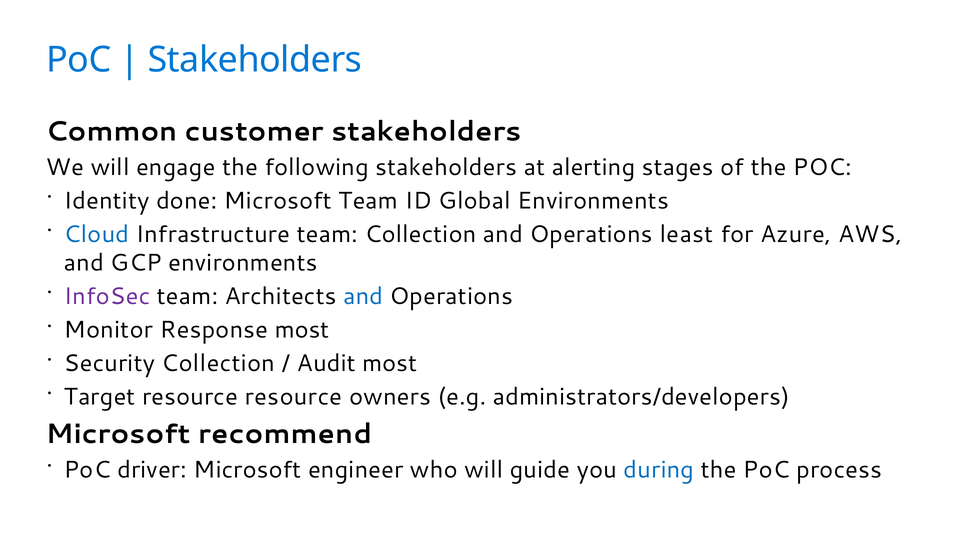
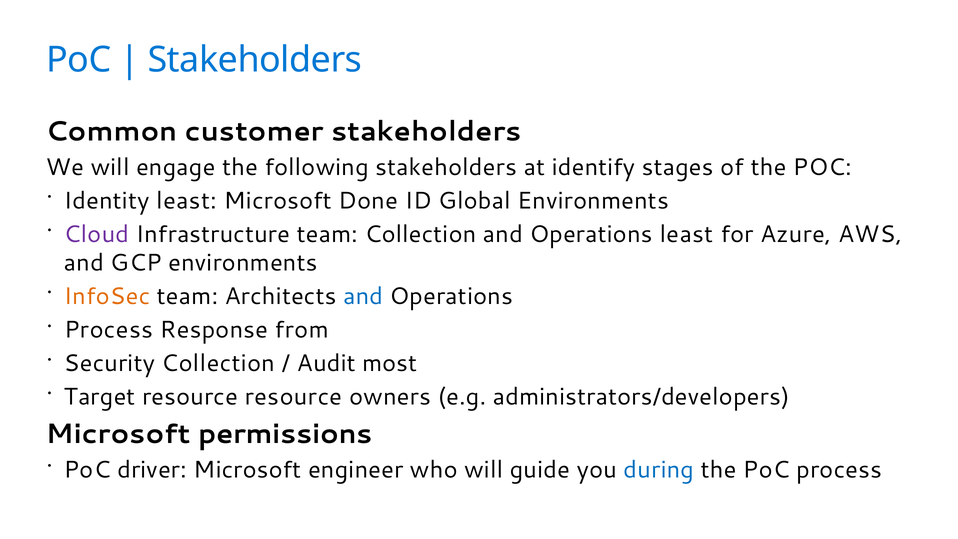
alerting: alerting -> identify (594, 167)
Identity done: done -> least (187, 201)
Microsoft Team: Team -> Done (368, 201)
Cloud colour: blue -> purple (97, 234)
InfoSec colour: purple -> orange (107, 296)
Monitor: Monitor -> Process (109, 330)
Response most: most -> from (302, 330)
recommend: recommend -> permissions (285, 434)
